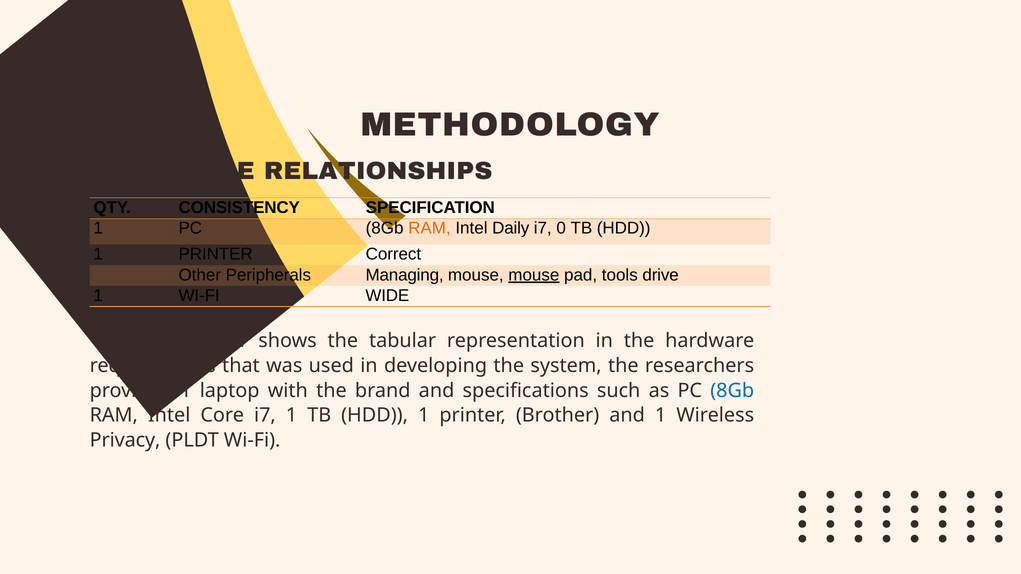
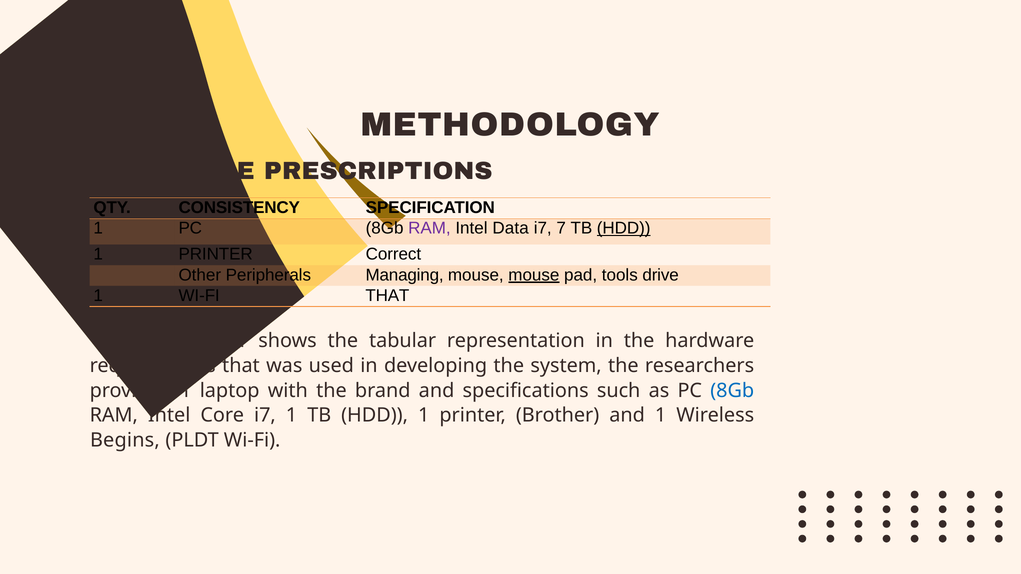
RELATIONSHIPS: RELATIONSHIPS -> PRESCRIPTIONS (378, 171)
RAM colour: orange -> purple (429, 229)
Daily: Daily -> Data (511, 229)
0: 0 -> 7 (561, 229)
HDD underline: none -> present (624, 229)
WI-FI WIDE: WIDE -> THAT (387, 296)
Privacy: Privacy -> Begins (125, 440)
